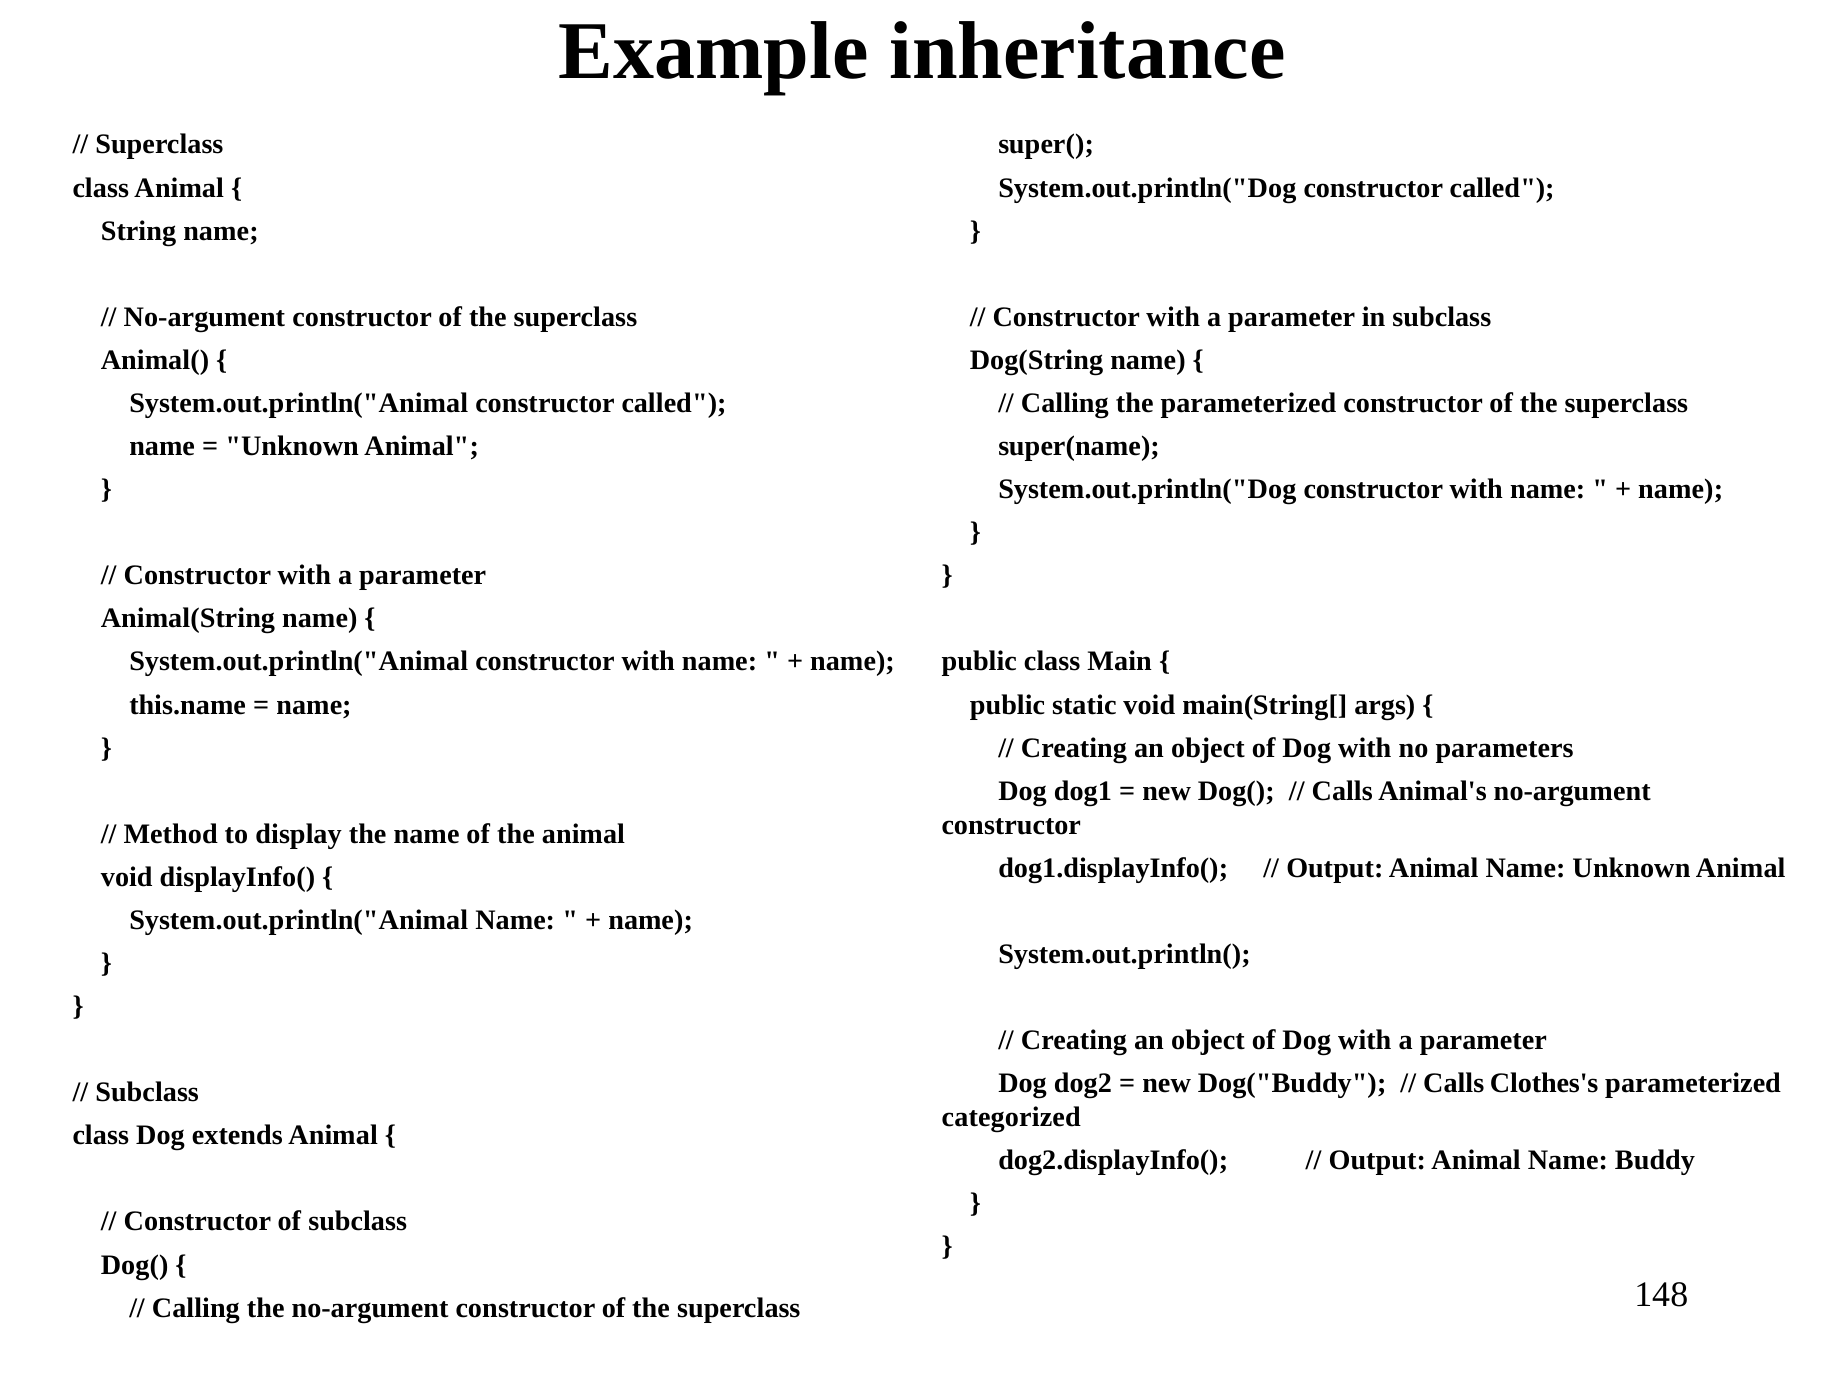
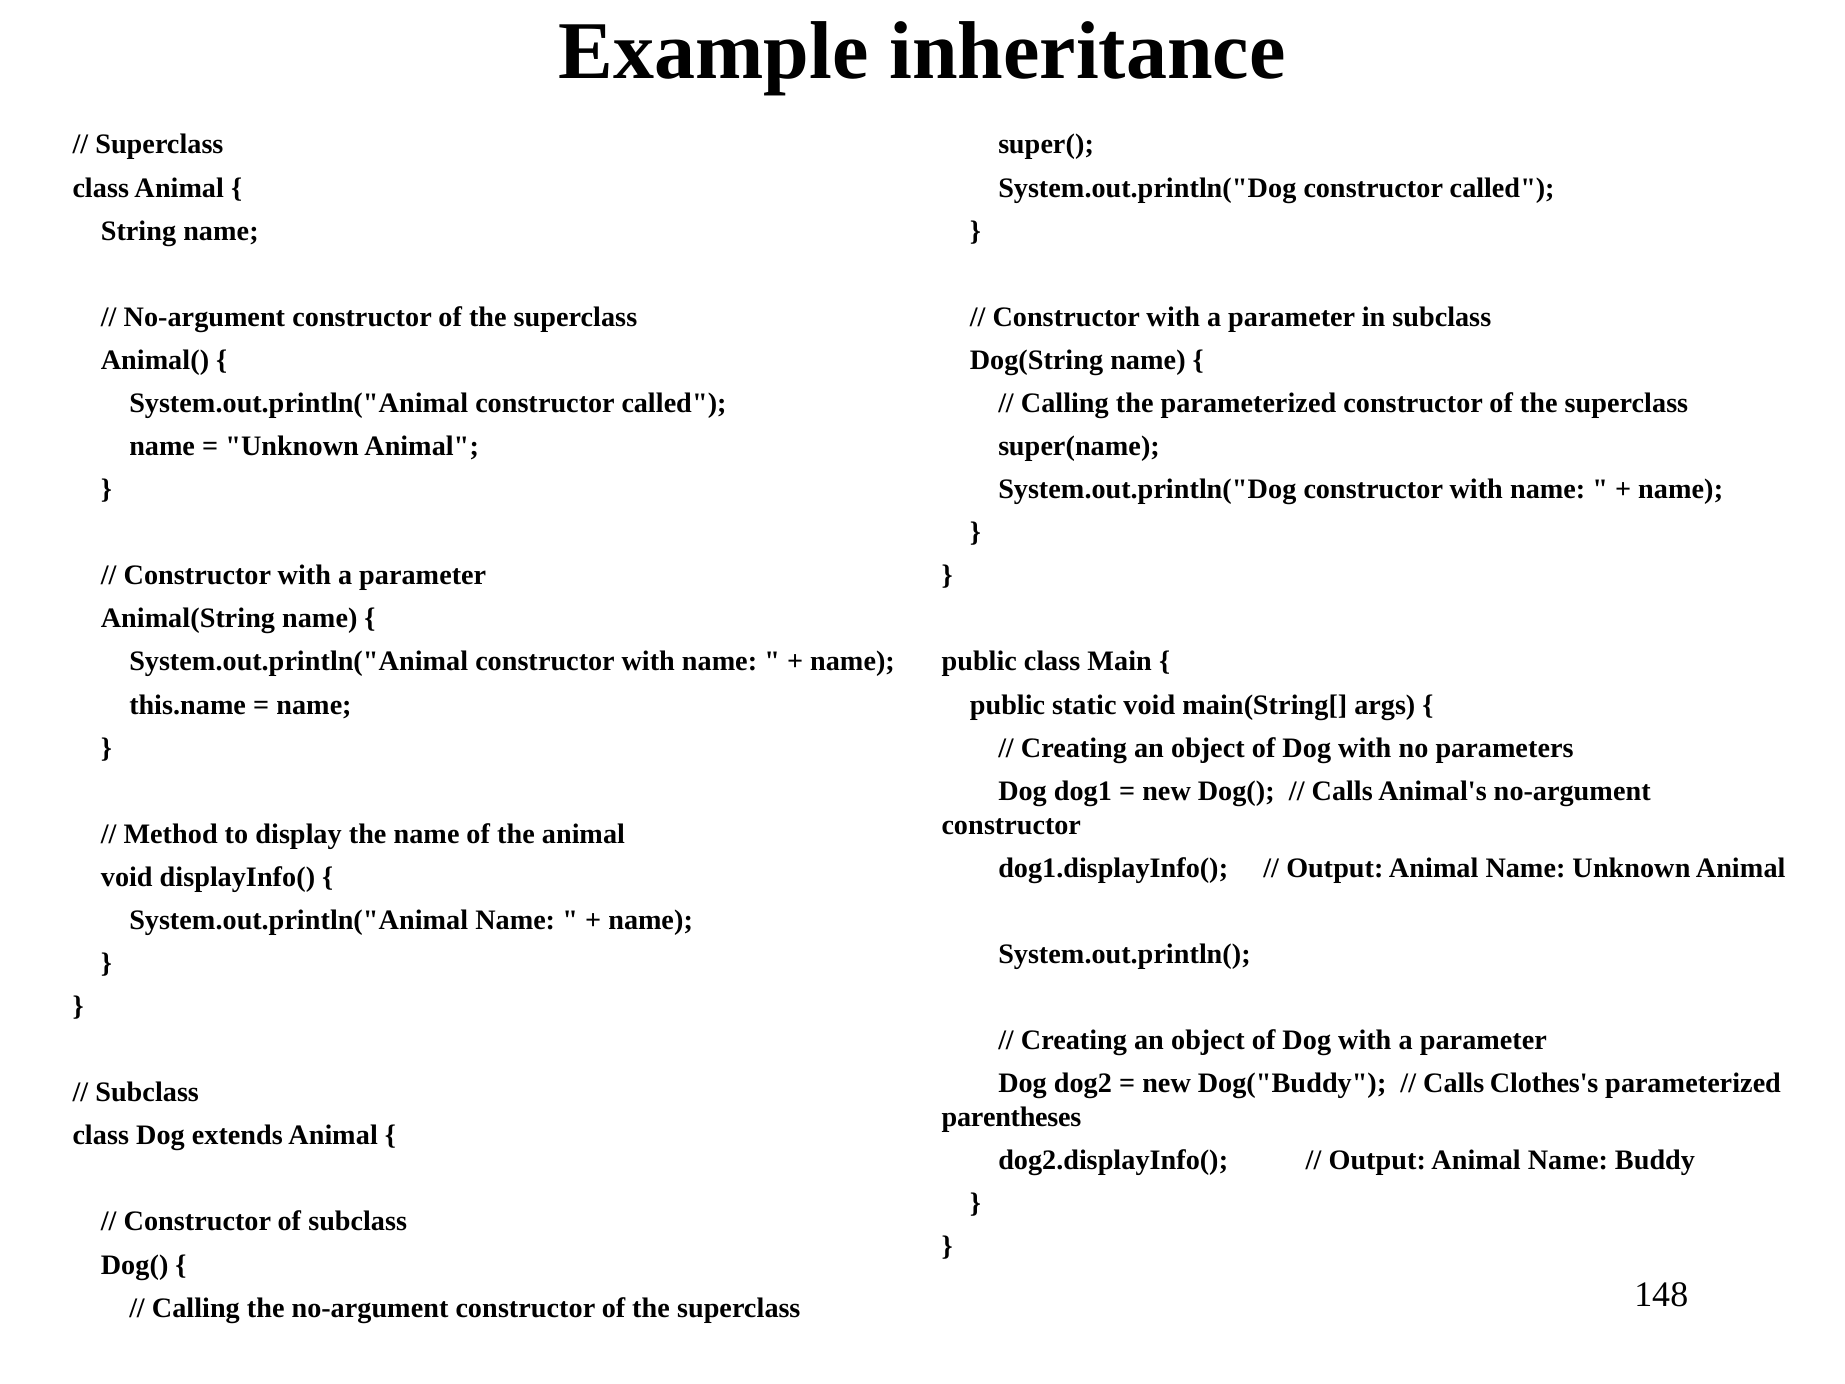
categorized: categorized -> parentheses (1011, 1117)
